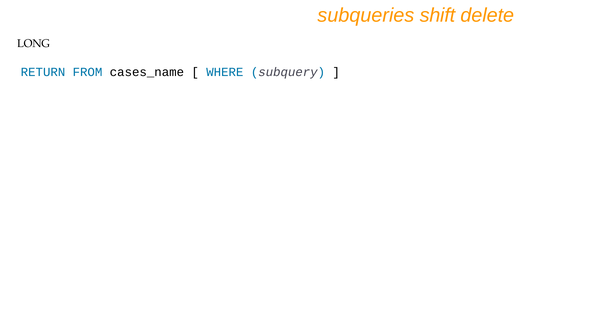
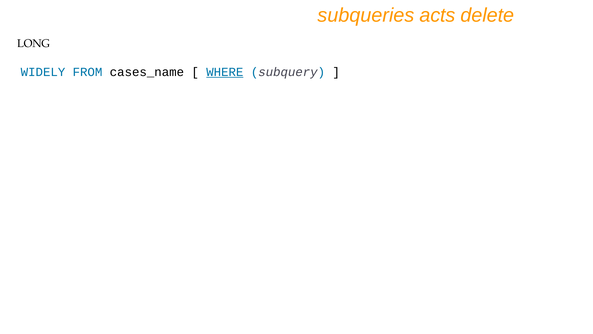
shift: shift -> acts (437, 15)
RETURN: RETURN -> WIDELY (43, 72)
WHERE underline: none -> present (225, 72)
